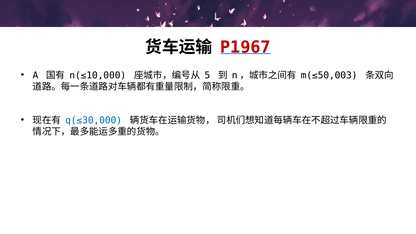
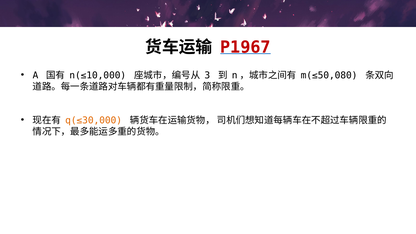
5: 5 -> 3 (207, 75)
m(≤50,003: m(≤50,003 -> m(≤50,080 (329, 75)
q(≤30,000 colour: blue -> orange (94, 120)
